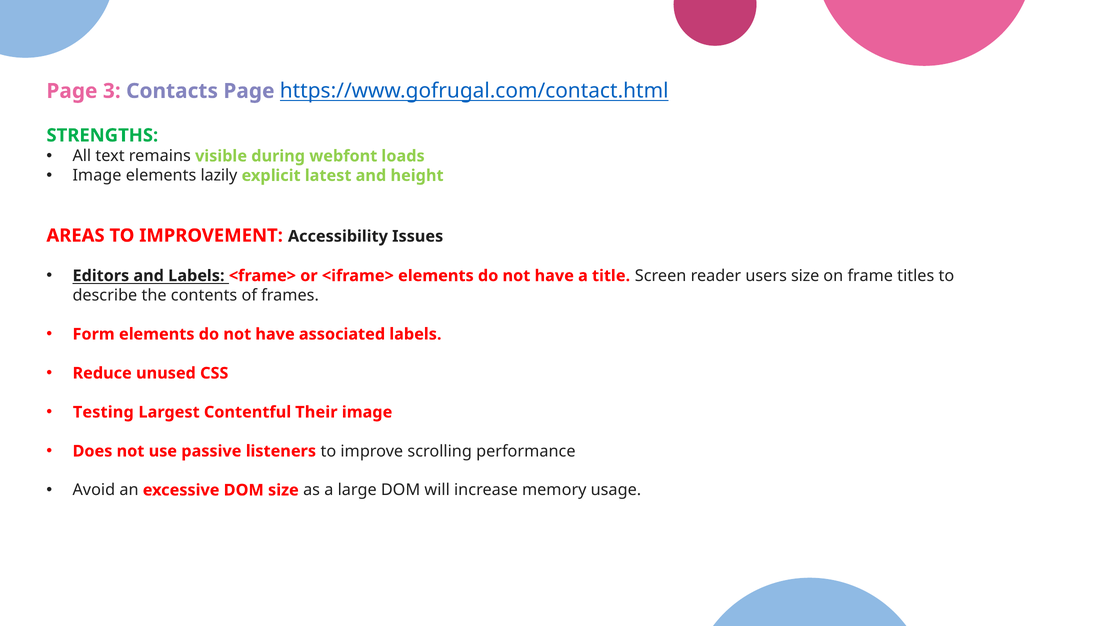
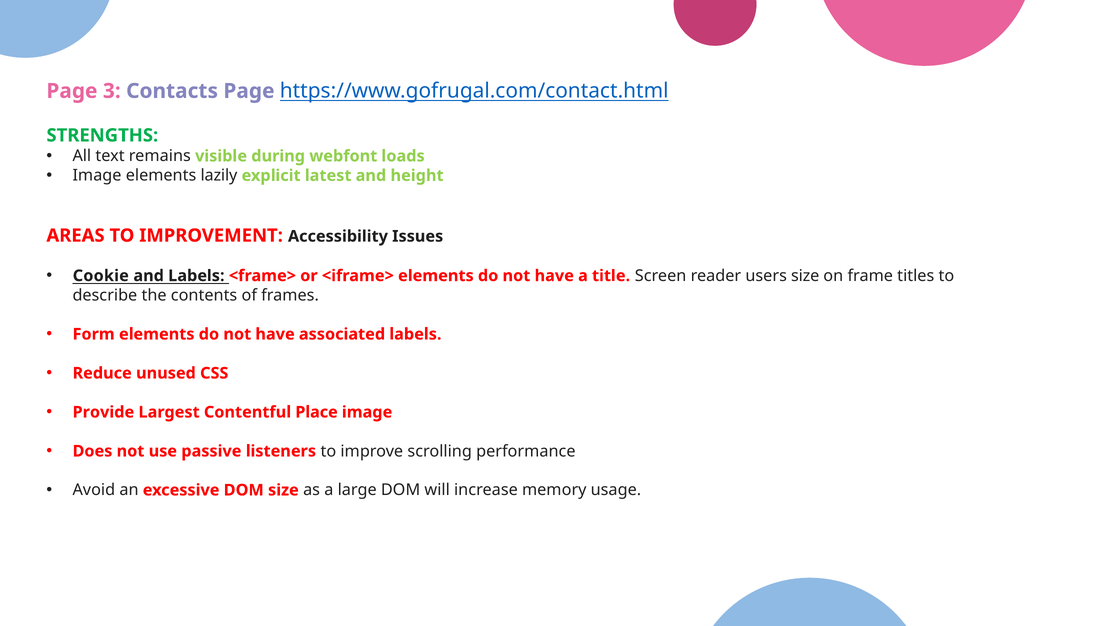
Editors: Editors -> Cookie (101, 276)
Testing: Testing -> Provide (103, 412)
Their: Their -> Place (317, 412)
